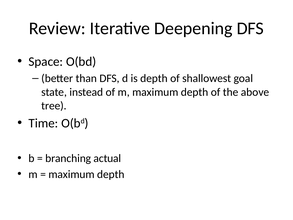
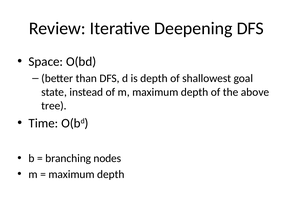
actual: actual -> nodes (107, 158)
